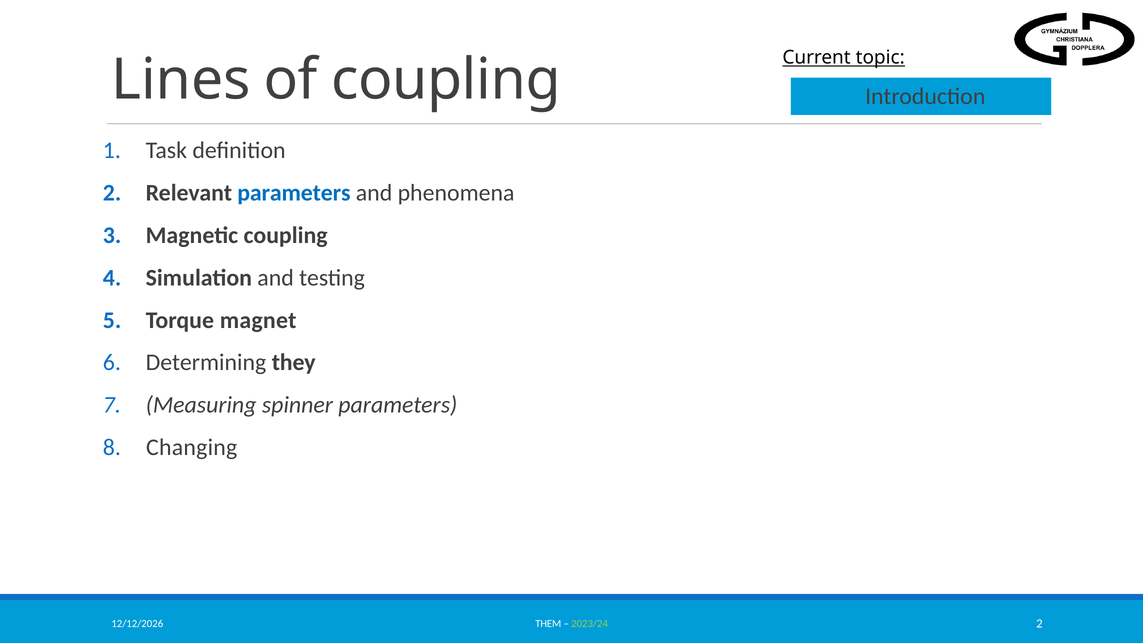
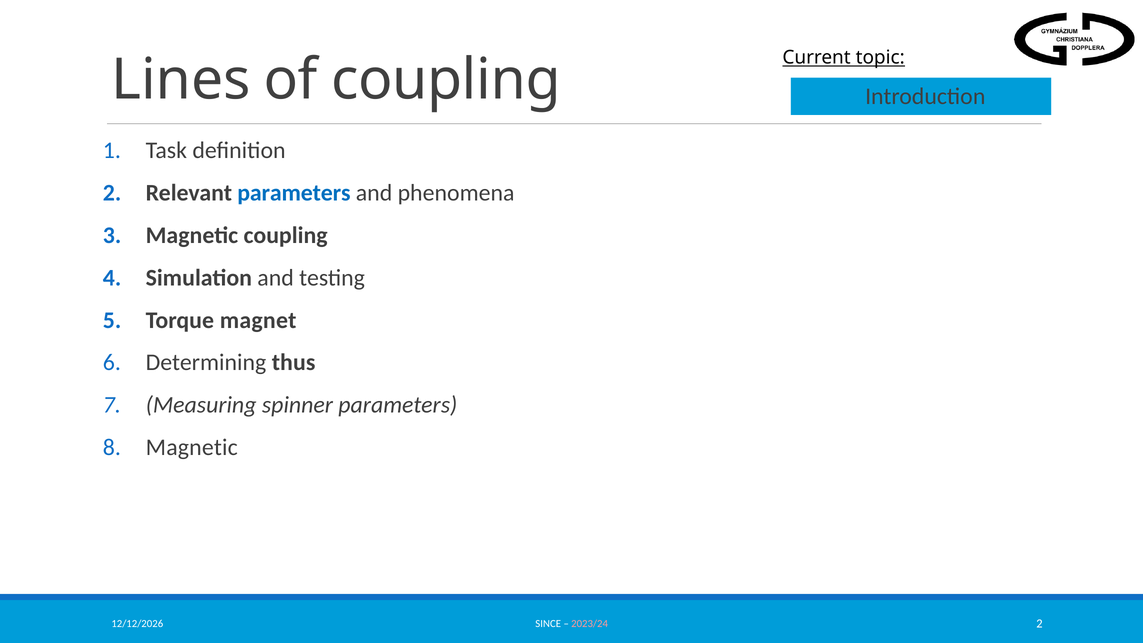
they: they -> thus (294, 363)
Changing: Changing -> Magnetic (192, 447)
THEM: THEM -> SINCE (548, 623)
2023/24 colour: light green -> pink (590, 623)
